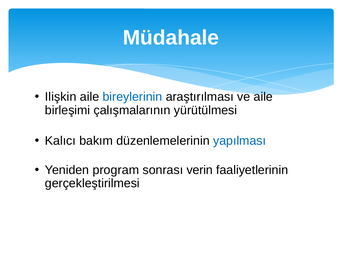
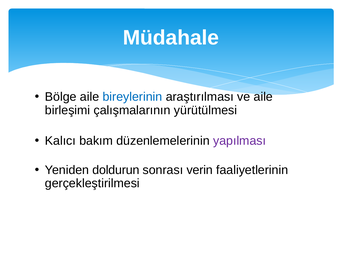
Ilişkin: Ilişkin -> Bölge (61, 97)
yapılması colour: blue -> purple (240, 141)
program: program -> doldurun (116, 170)
